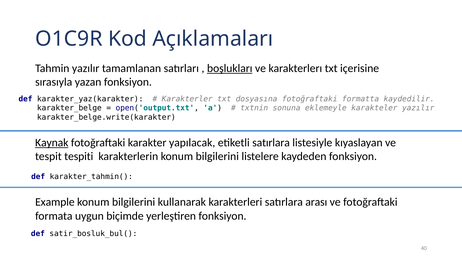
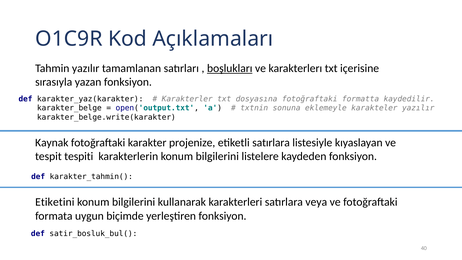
Kaynak underline: present -> none (52, 143)
yapılacak: yapılacak -> projenize (192, 143)
Example: Example -> Etiketini (55, 202)
arası: arası -> veya (316, 202)
